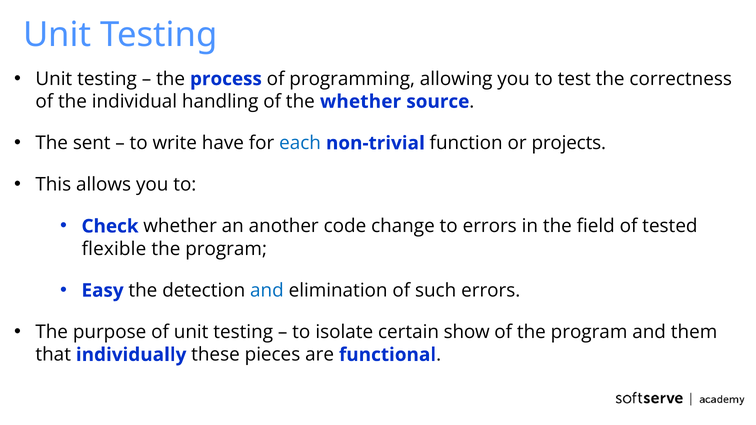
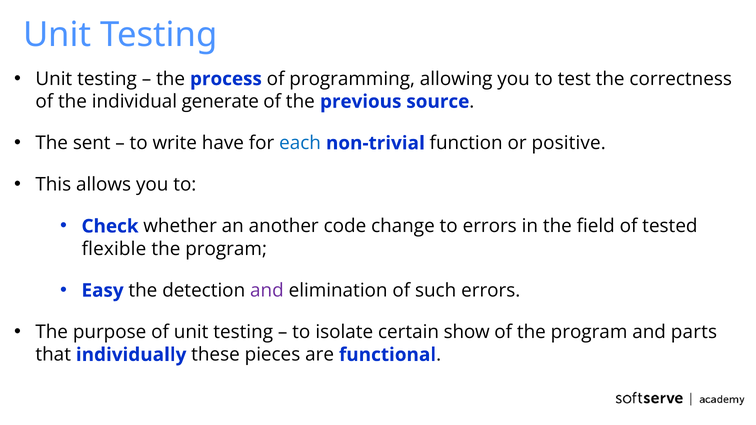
handling: handling -> generate (220, 102)
the whether: whether -> previous (361, 102)
projects: projects -> positive (569, 143)
and colour: blue -> purple (267, 291)
them: them -> parts (694, 332)
